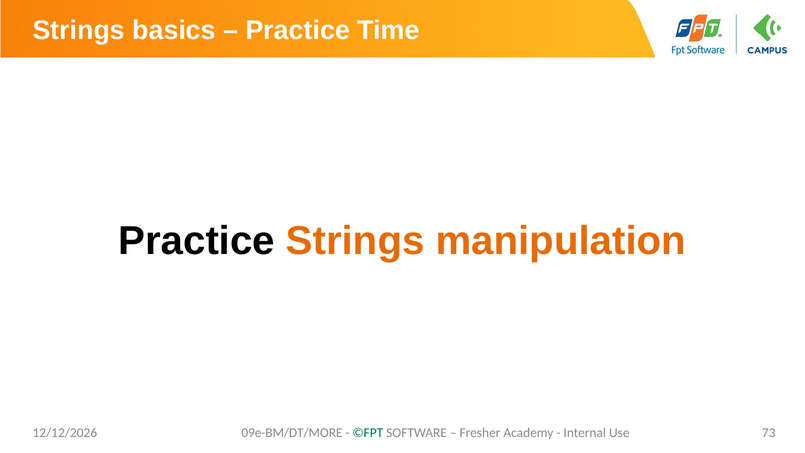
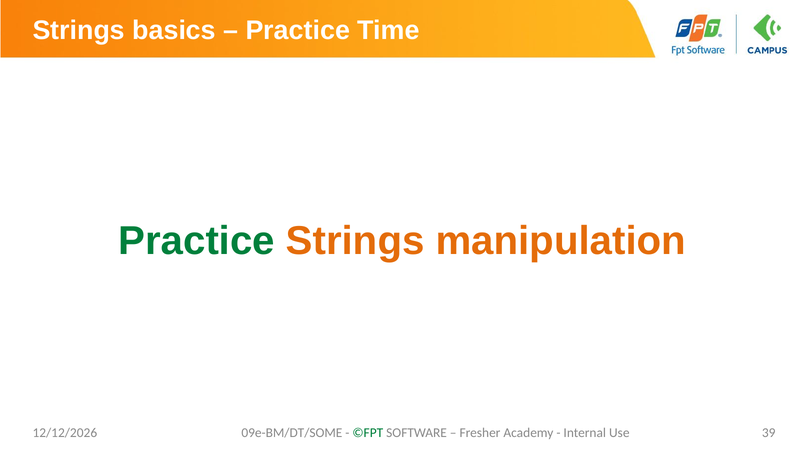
Practice colour: black -> green (197, 241)
09e-BM/DT/MORE: 09e-BM/DT/MORE -> 09e-BM/DT/SOME (292, 433)
73: 73 -> 39 (769, 433)
